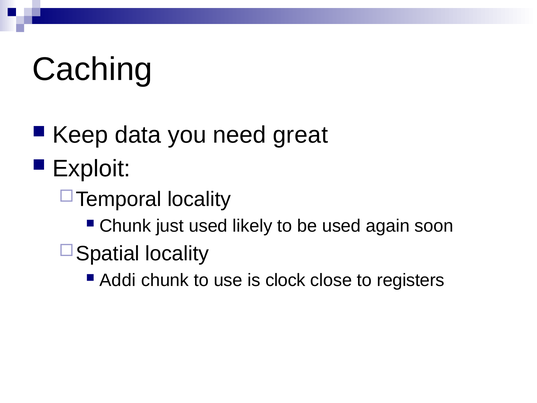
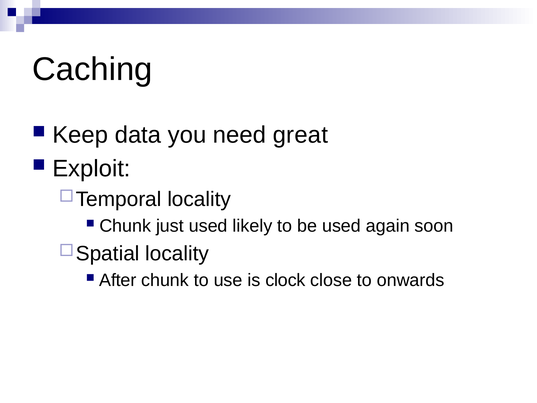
Addi: Addi -> After (118, 280)
registers: registers -> onwards (411, 280)
